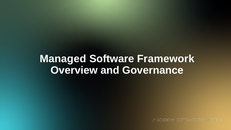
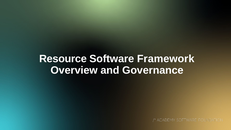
Managed: Managed -> Resource (63, 59)
